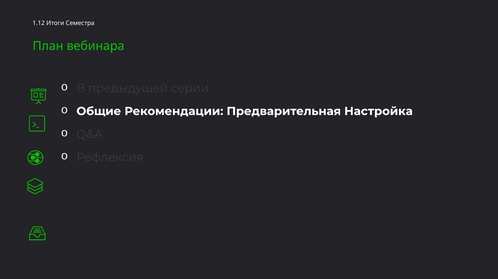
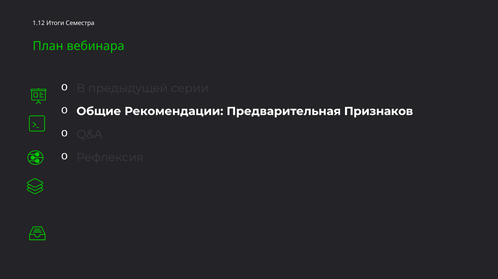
Настройка: Настройка -> Признаков (379, 111)
